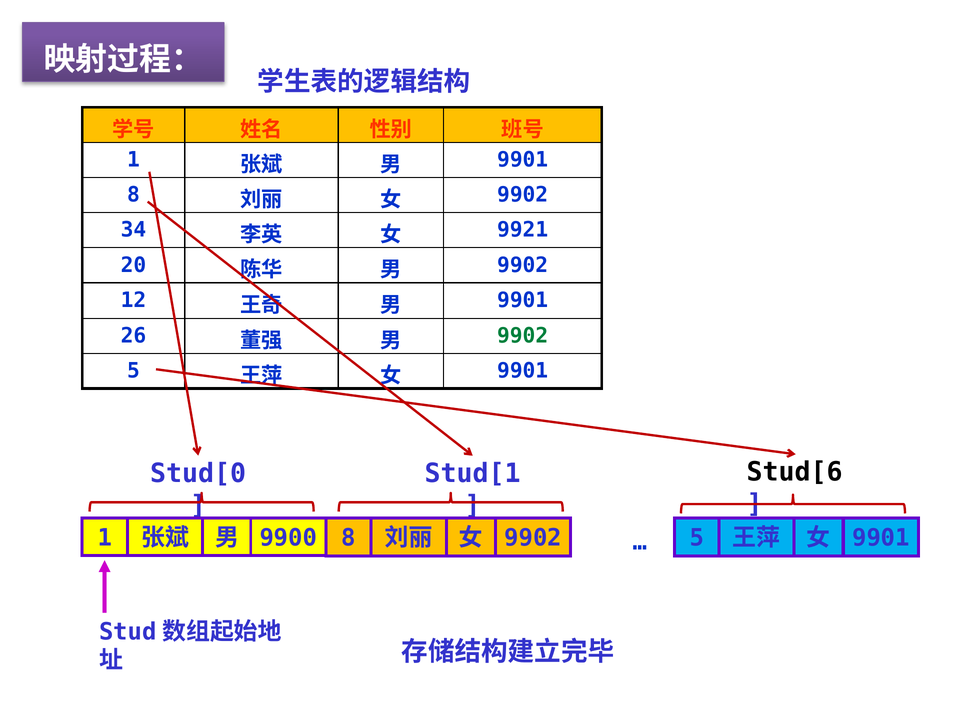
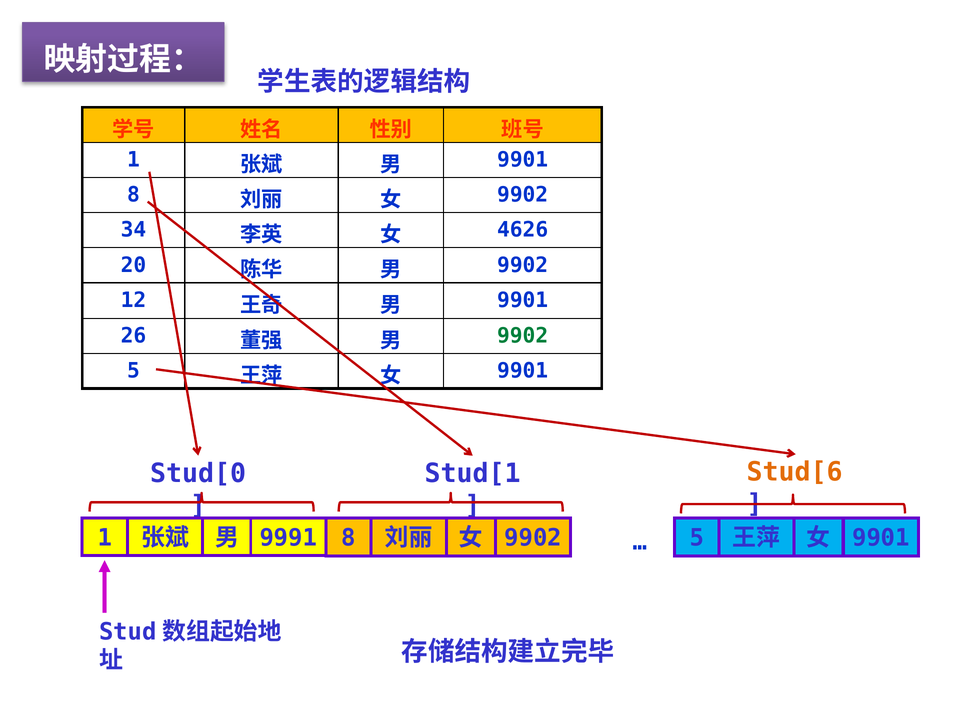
9921: 9921 -> 4626 (523, 230)
Stud[6 colour: black -> orange (795, 472)
9900: 9900 -> 9991 (288, 538)
